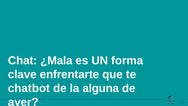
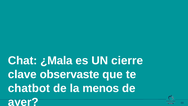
forma: forma -> cierre (127, 60)
enfrentarte: enfrentarte -> observaste (70, 74)
alguna: alguna -> menos (101, 88)
